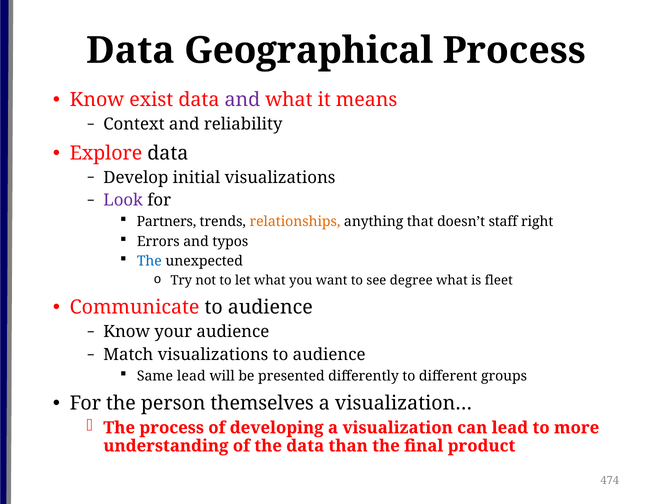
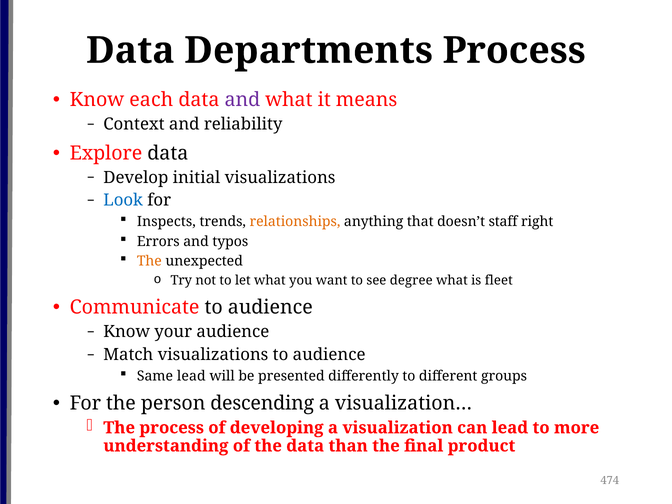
Geographical: Geographical -> Departments (309, 51)
exist: exist -> each (151, 100)
Look colour: purple -> blue (123, 200)
Partners: Partners -> Inspects (166, 222)
The colour: blue -> orange (149, 261)
themselves: themselves -> descending (262, 403)
